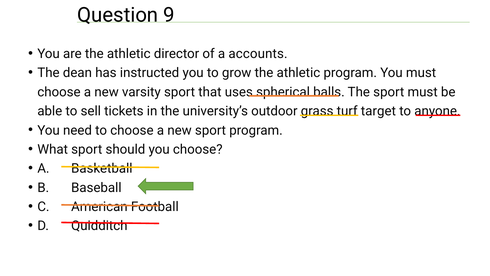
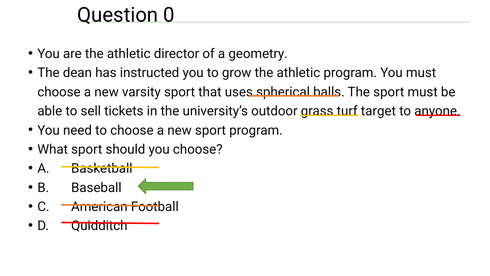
9: 9 -> 0 (169, 15)
accounts: accounts -> geometry (258, 54)
